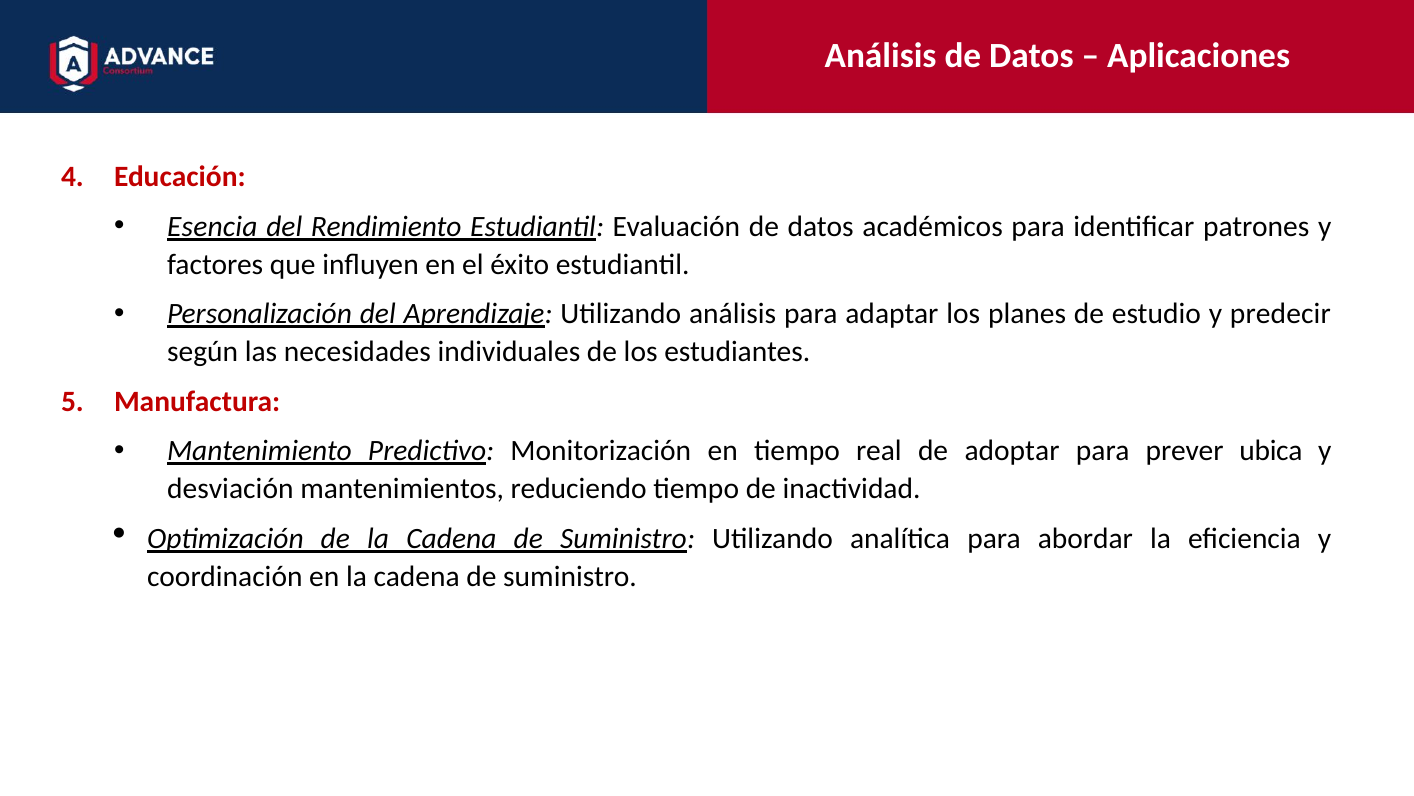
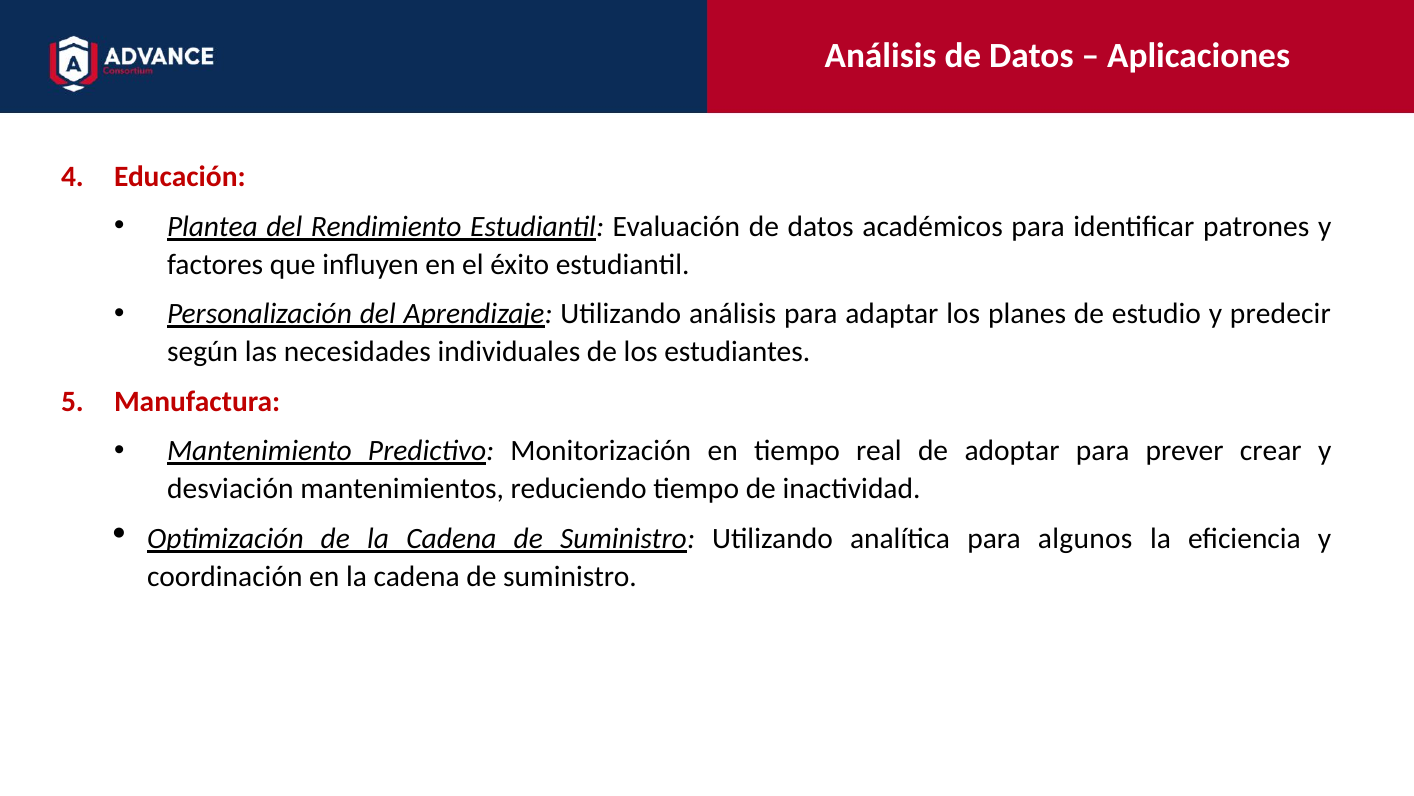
Esencia: Esencia -> Plantea (212, 226)
ubica: ubica -> crear (1271, 451)
abordar: abordar -> algunos (1085, 538)
